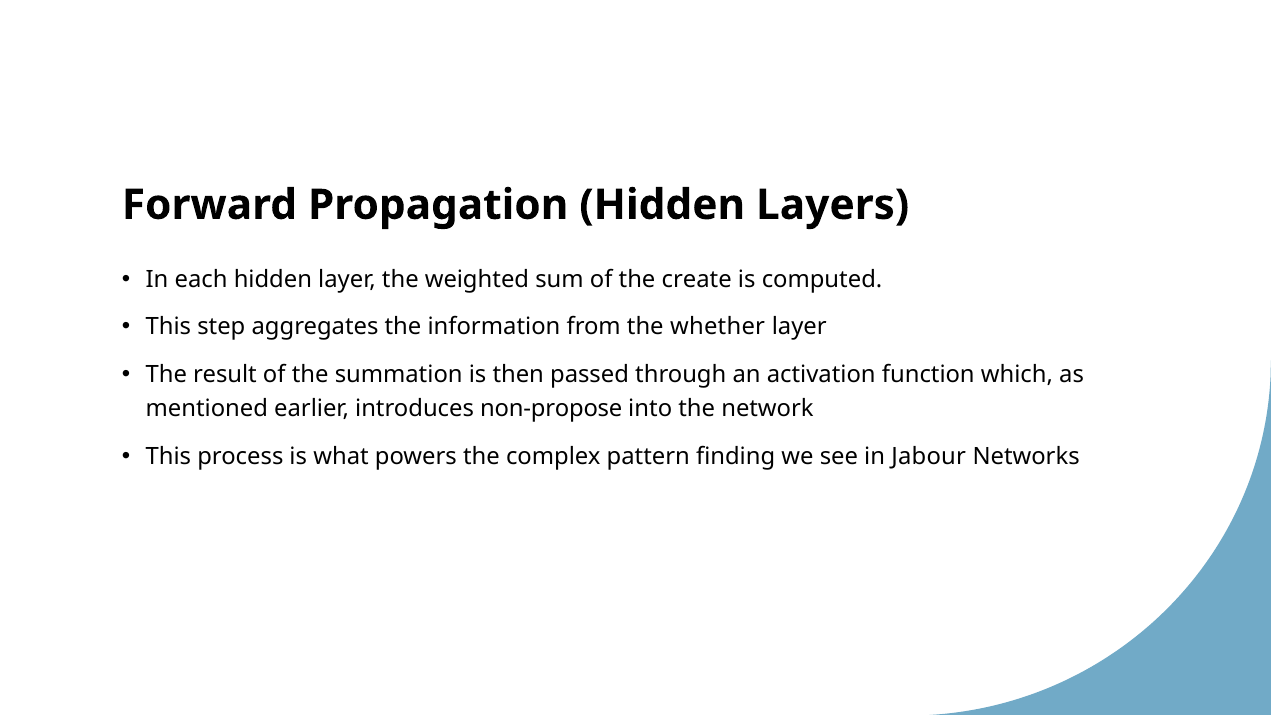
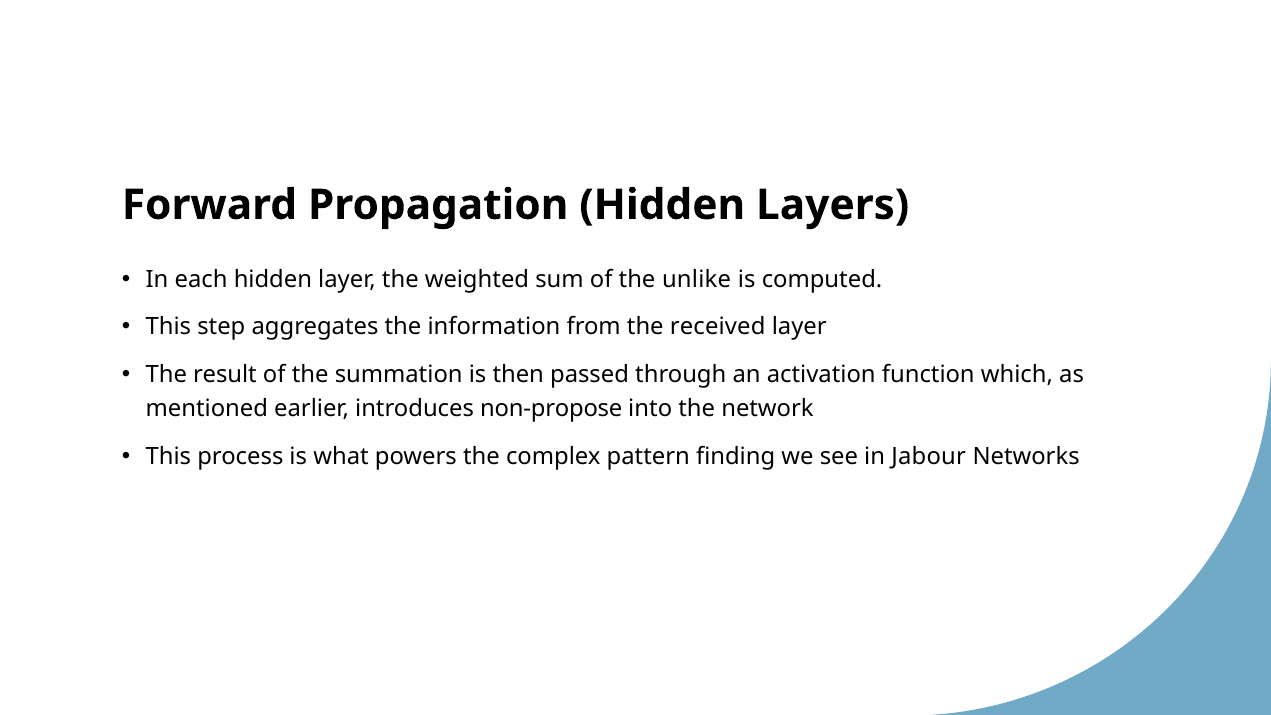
create: create -> unlike (697, 279)
whether: whether -> received (718, 327)
